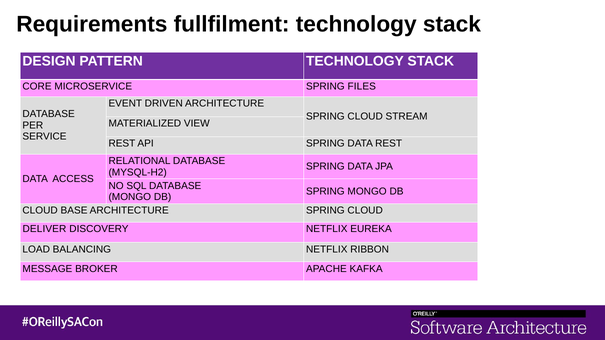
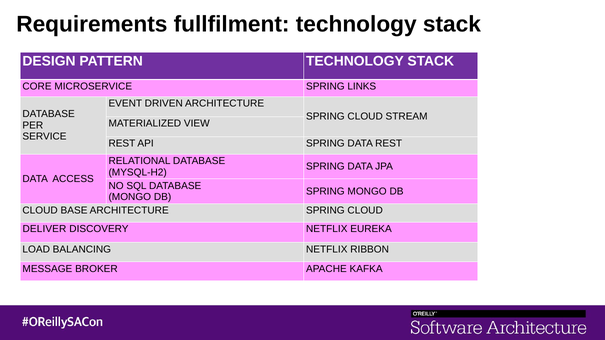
FILES: FILES -> LINKS (362, 87)
